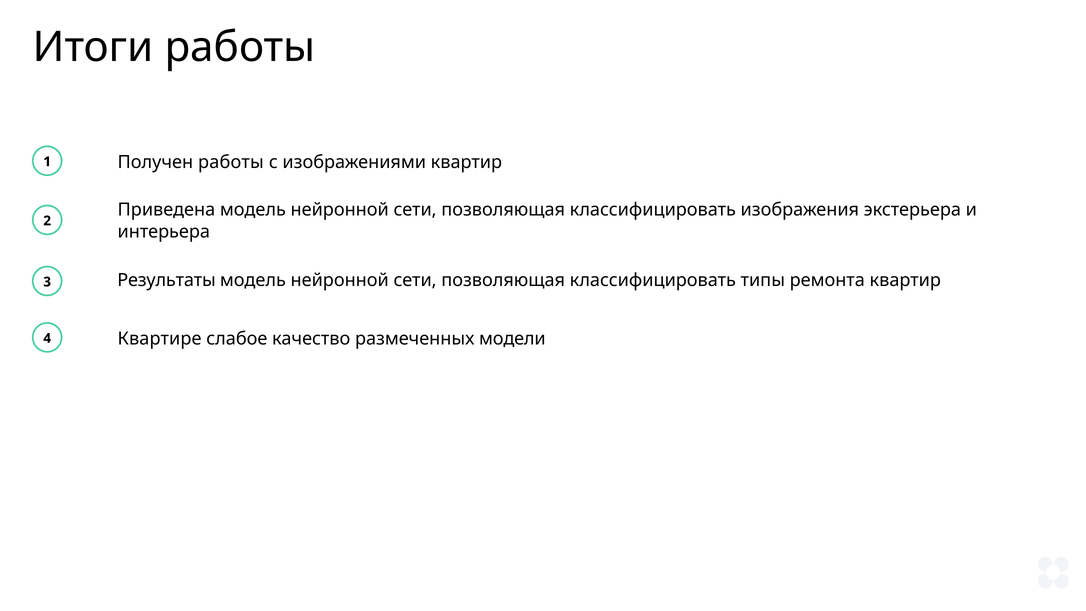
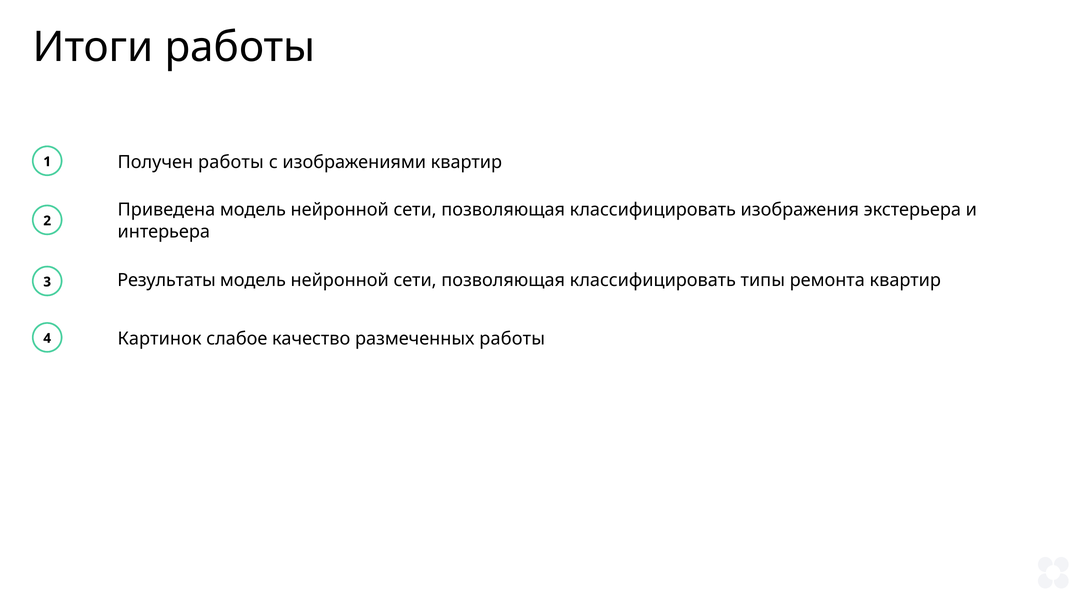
Квартире: Квартире -> Картинок (160, 339)
размеченных модели: модели -> работы (512, 339)
